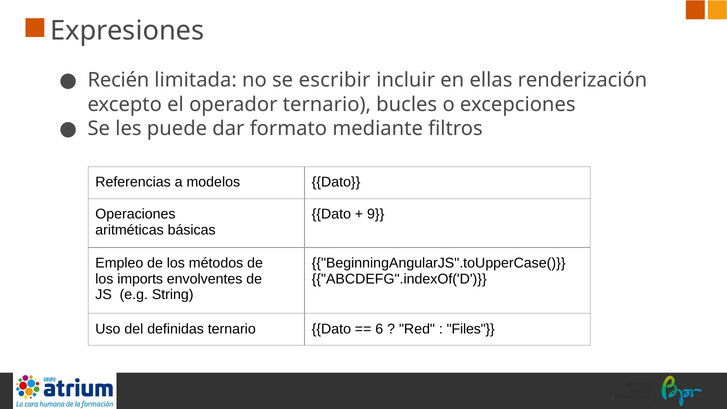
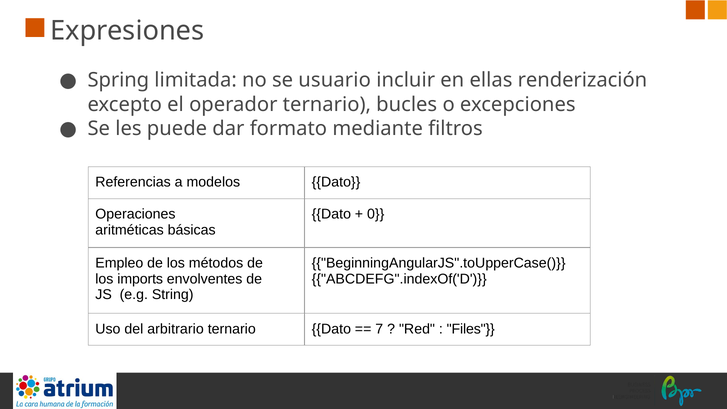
Recién: Recién -> Spring (118, 80)
escribir: escribir -> usuario (335, 80)
9: 9 -> 0 (376, 214)
definidas: definidas -> arbitrario (176, 329)
6: 6 -> 7 (379, 329)
